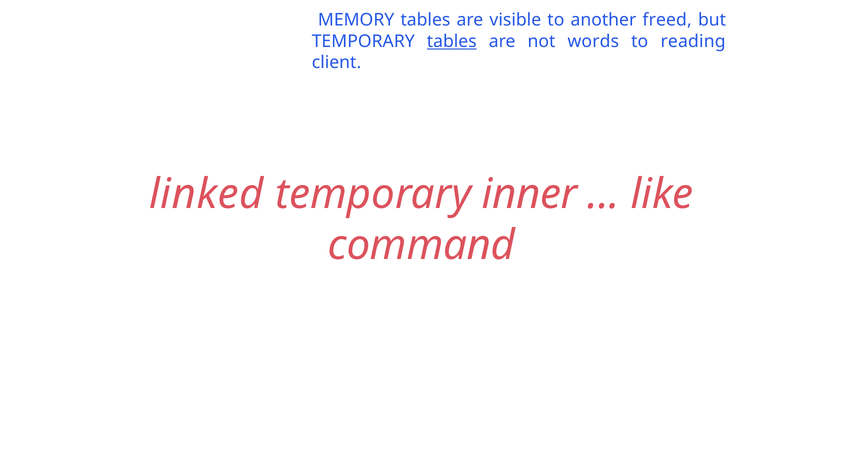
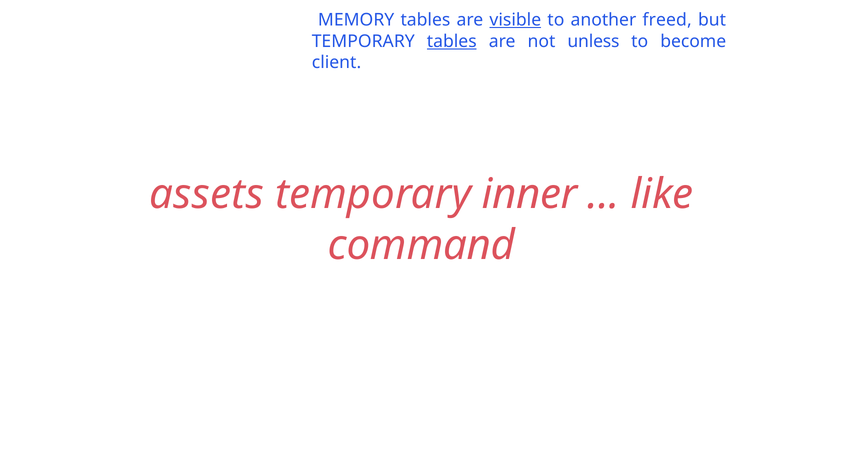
visible underline: none -> present (515, 20)
words: words -> unless (593, 41)
reading: reading -> become (693, 41)
linked: linked -> assets (207, 195)
